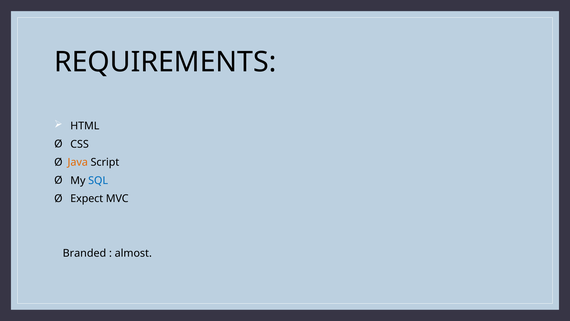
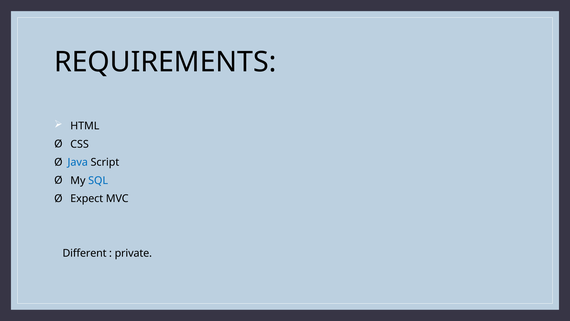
Java colour: orange -> blue (78, 162)
Branded: Branded -> Different (85, 253)
almost: almost -> private (133, 253)
